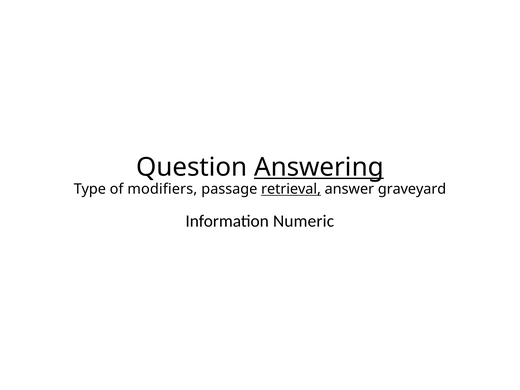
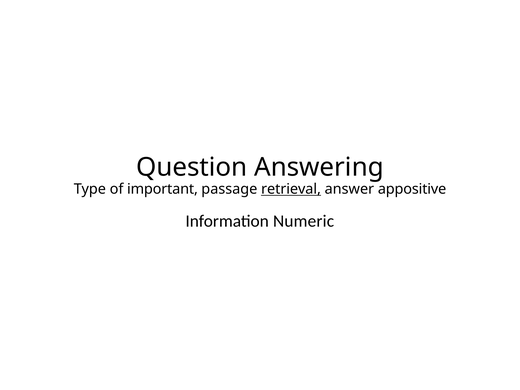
Answering underline: present -> none (319, 167)
modifiers: modifiers -> important (162, 189)
graveyard: graveyard -> appositive (412, 189)
